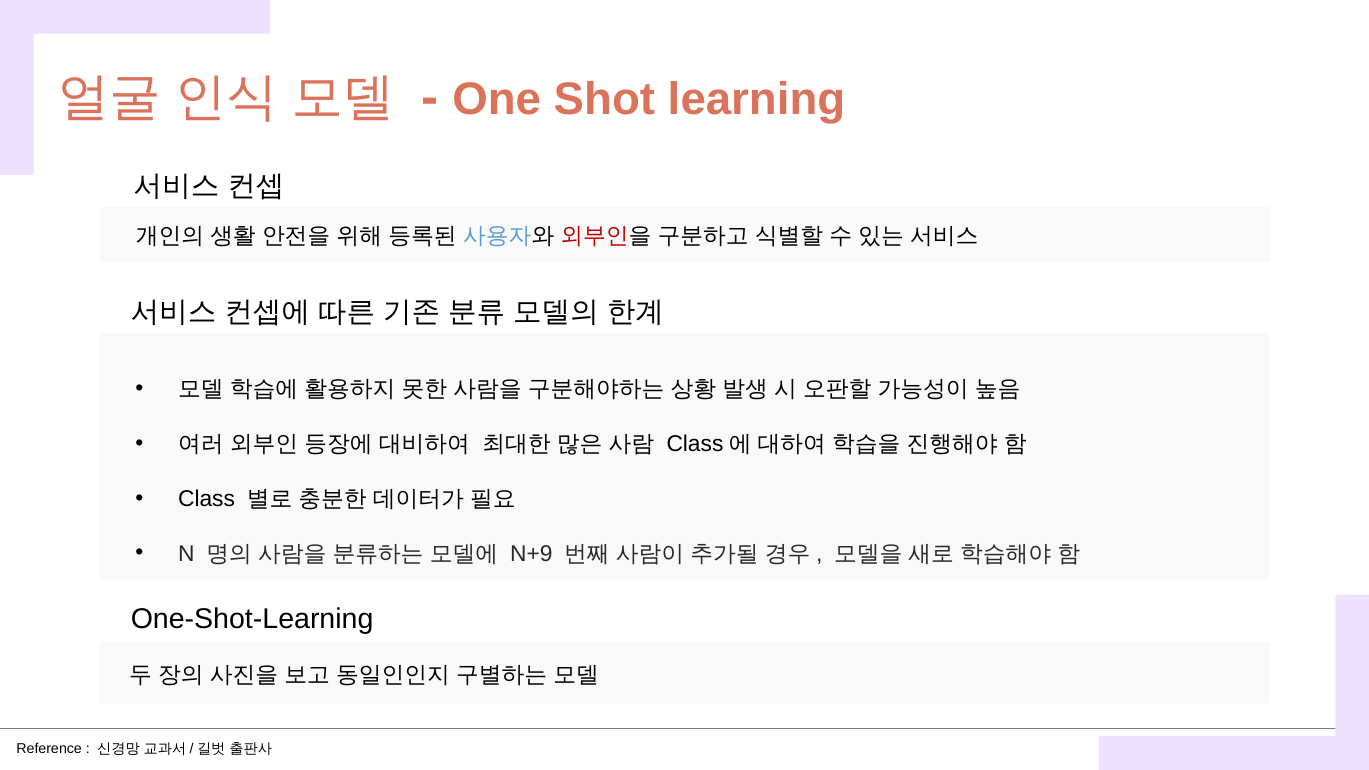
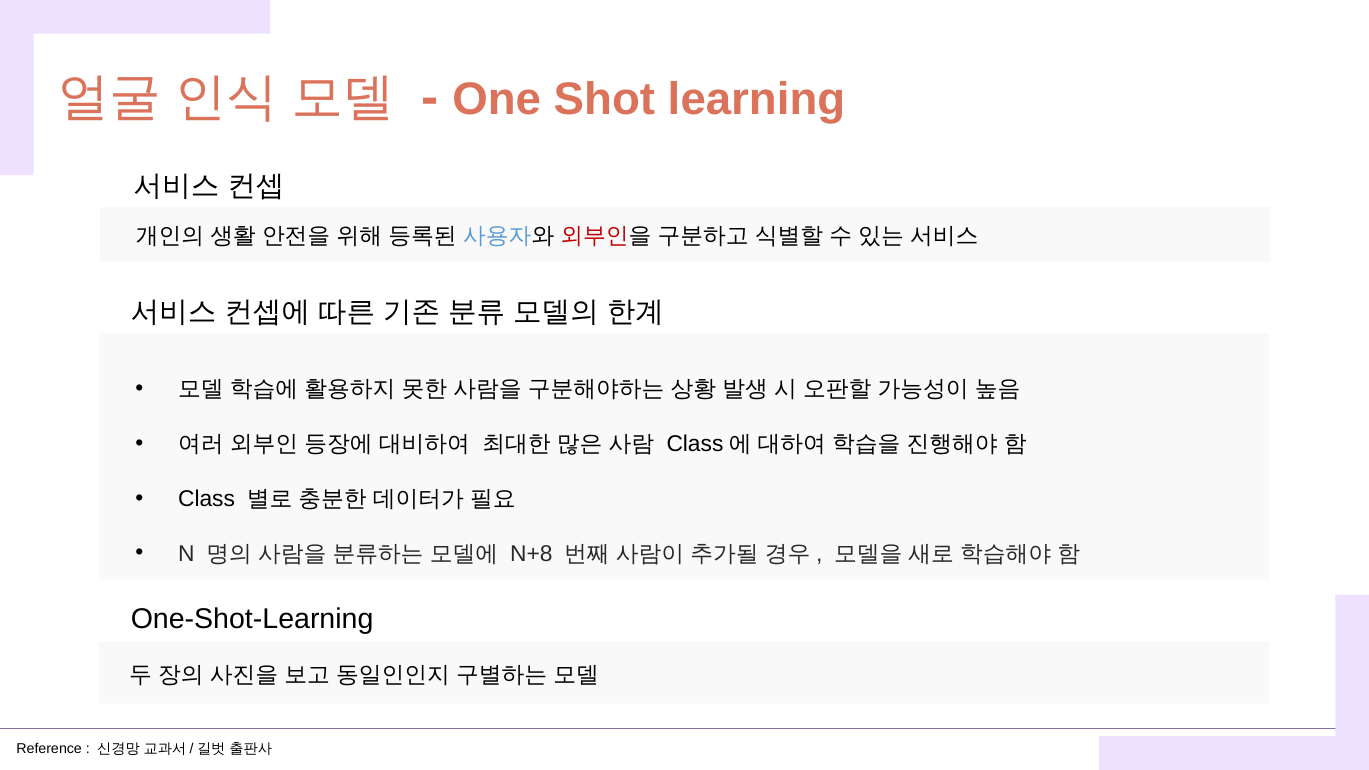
N+9: N+9 -> N+8 (531, 554)
